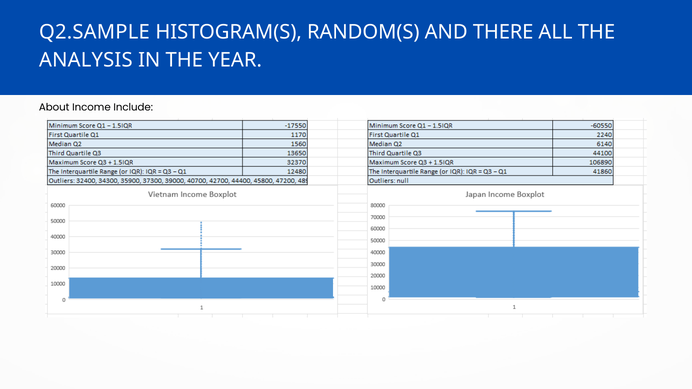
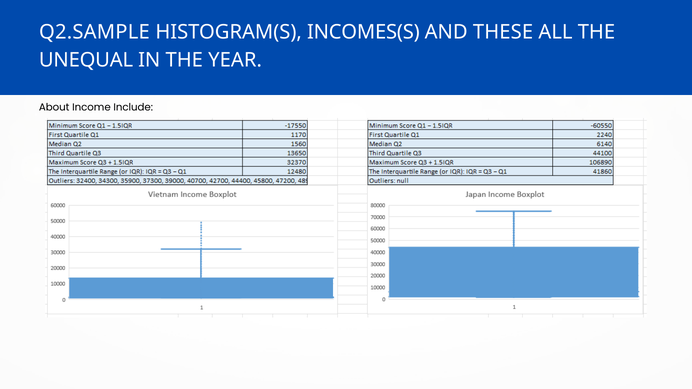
RANDOM(S: RANDOM(S -> INCOMES(S (363, 32)
THERE: THERE -> THESE (503, 32)
ANALYSIS: ANALYSIS -> UNEQUAL (86, 60)
